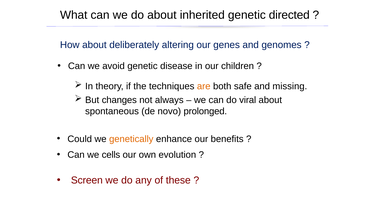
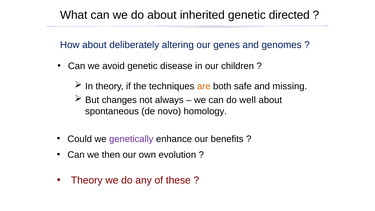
viral: viral -> well (248, 100)
prolonged: prolonged -> homology (205, 111)
genetically colour: orange -> purple (131, 139)
cells: cells -> then (111, 155)
Screen: Screen -> Theory (87, 180)
